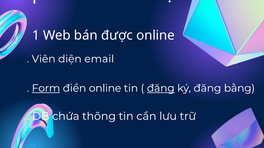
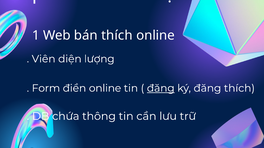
bán được: được -> thích (117, 35)
email: email -> lượng (99, 59)
Form underline: present -> none (46, 88)
đăng bằng: bằng -> thích (239, 88)
